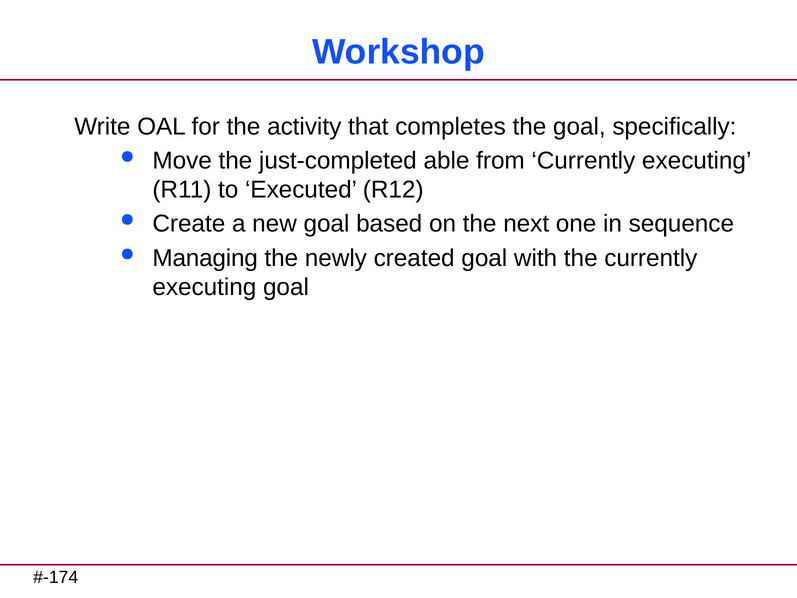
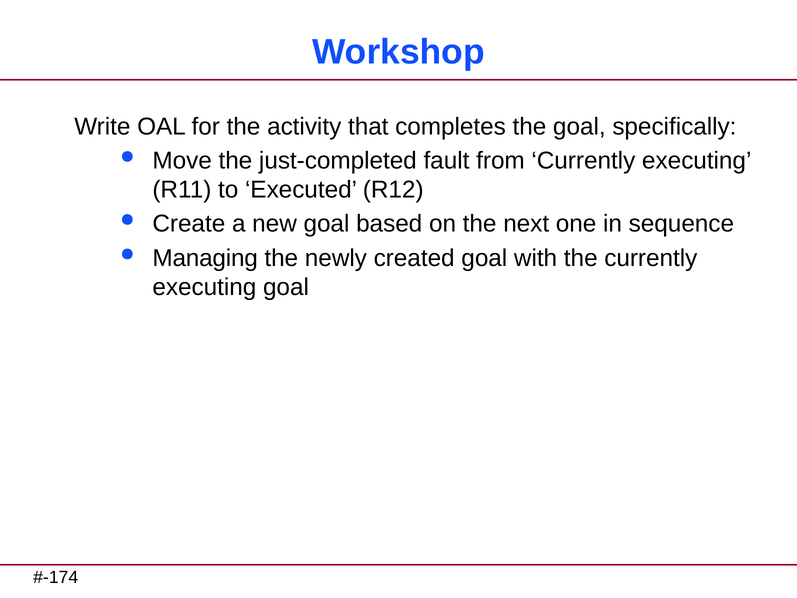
able: able -> fault (446, 161)
